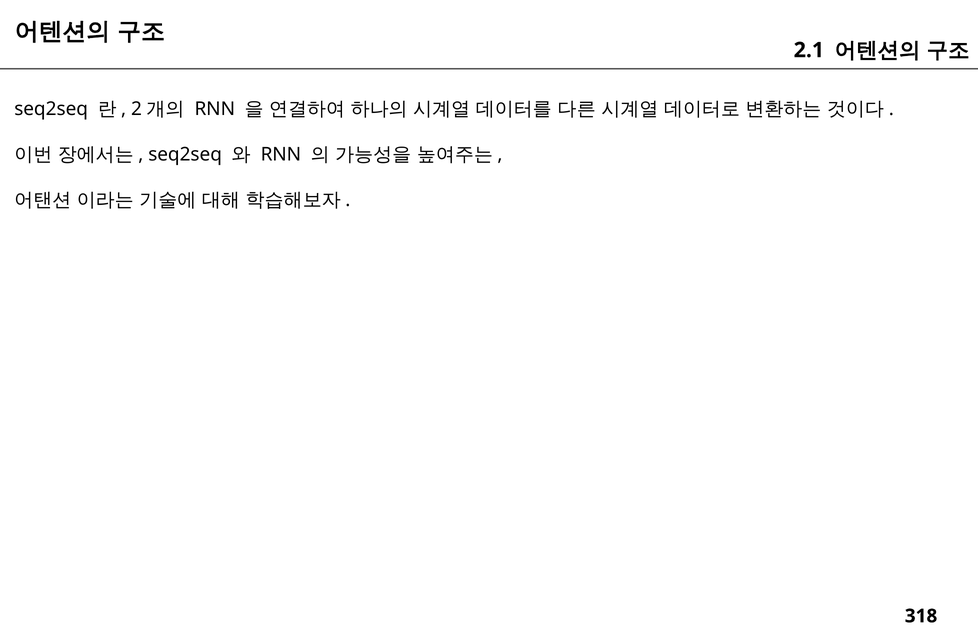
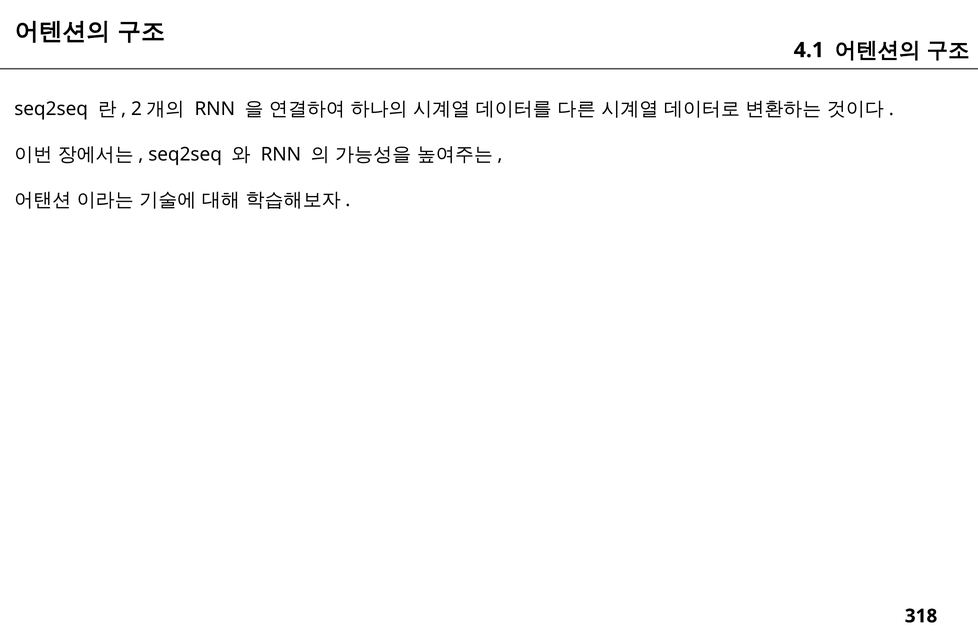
2.1: 2.1 -> 4.1 (809, 50)
